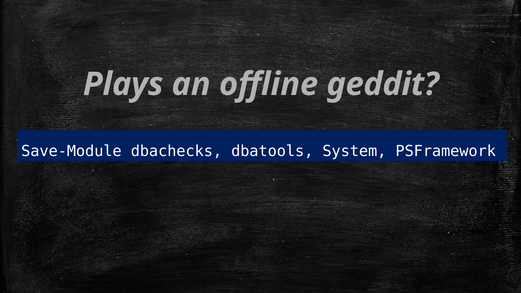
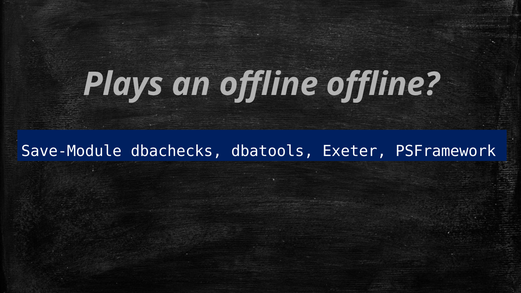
offline geddit: geddit -> offline (383, 84)
System: System -> Exeter (354, 151)
